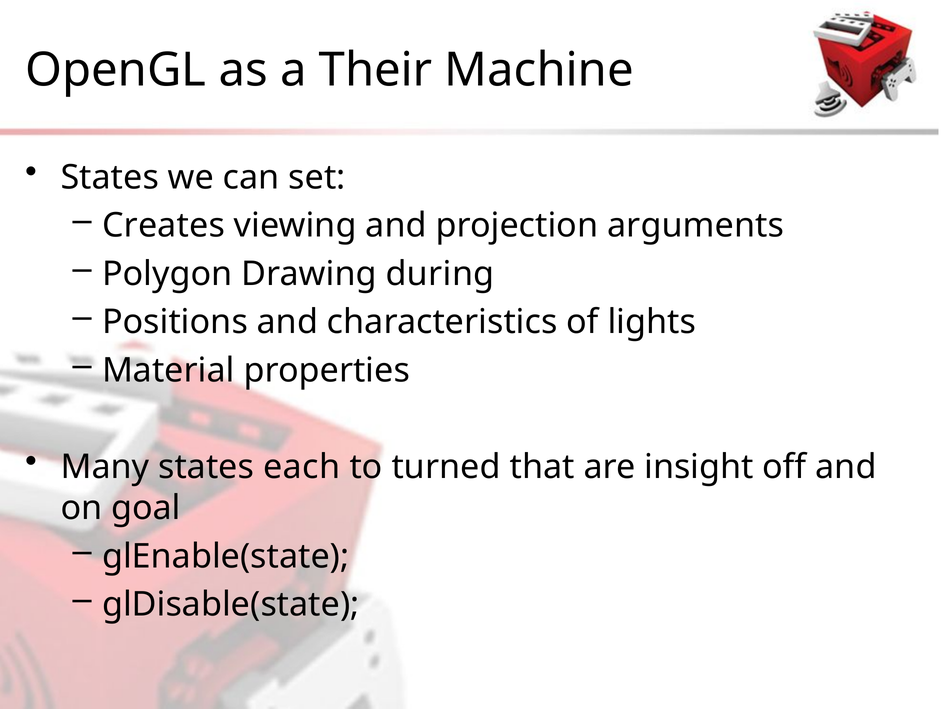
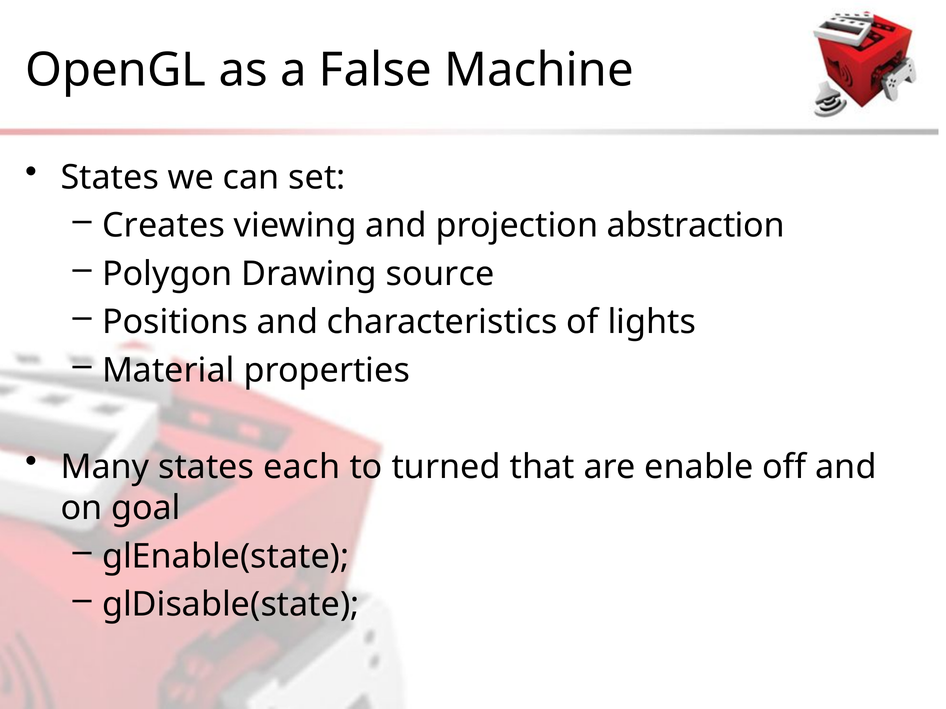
Their: Their -> False (375, 70)
arguments: arguments -> abstraction (696, 226)
during: during -> source (440, 274)
insight: insight -> enable (699, 467)
